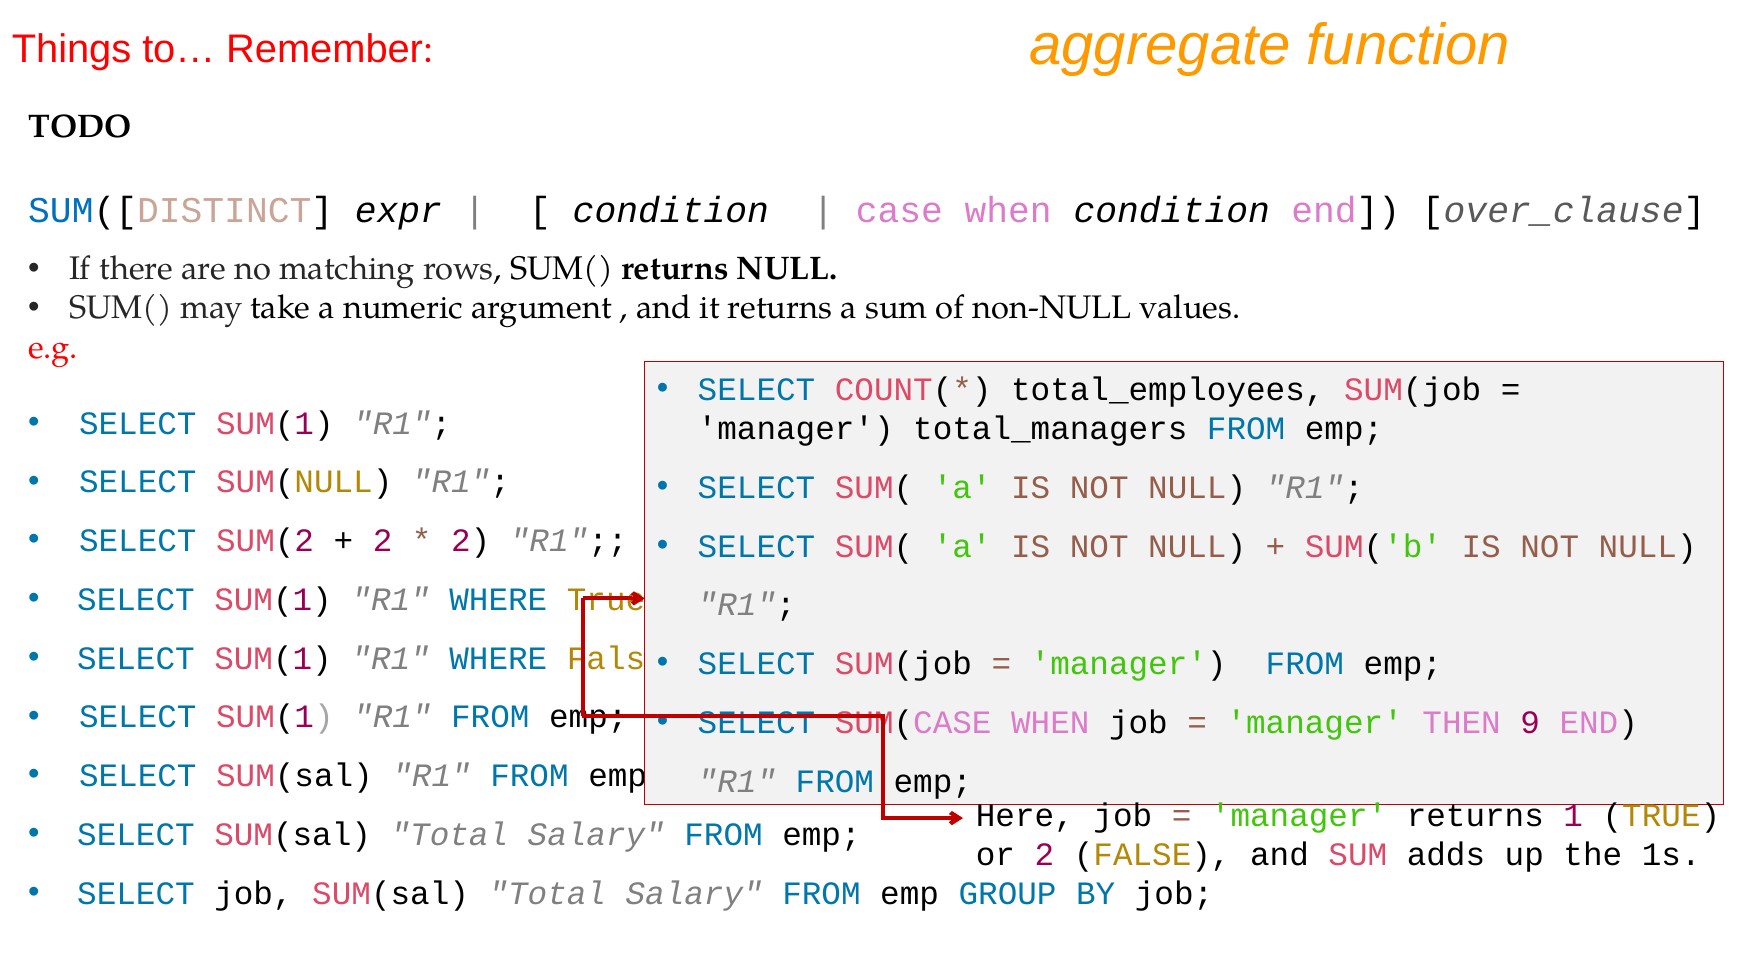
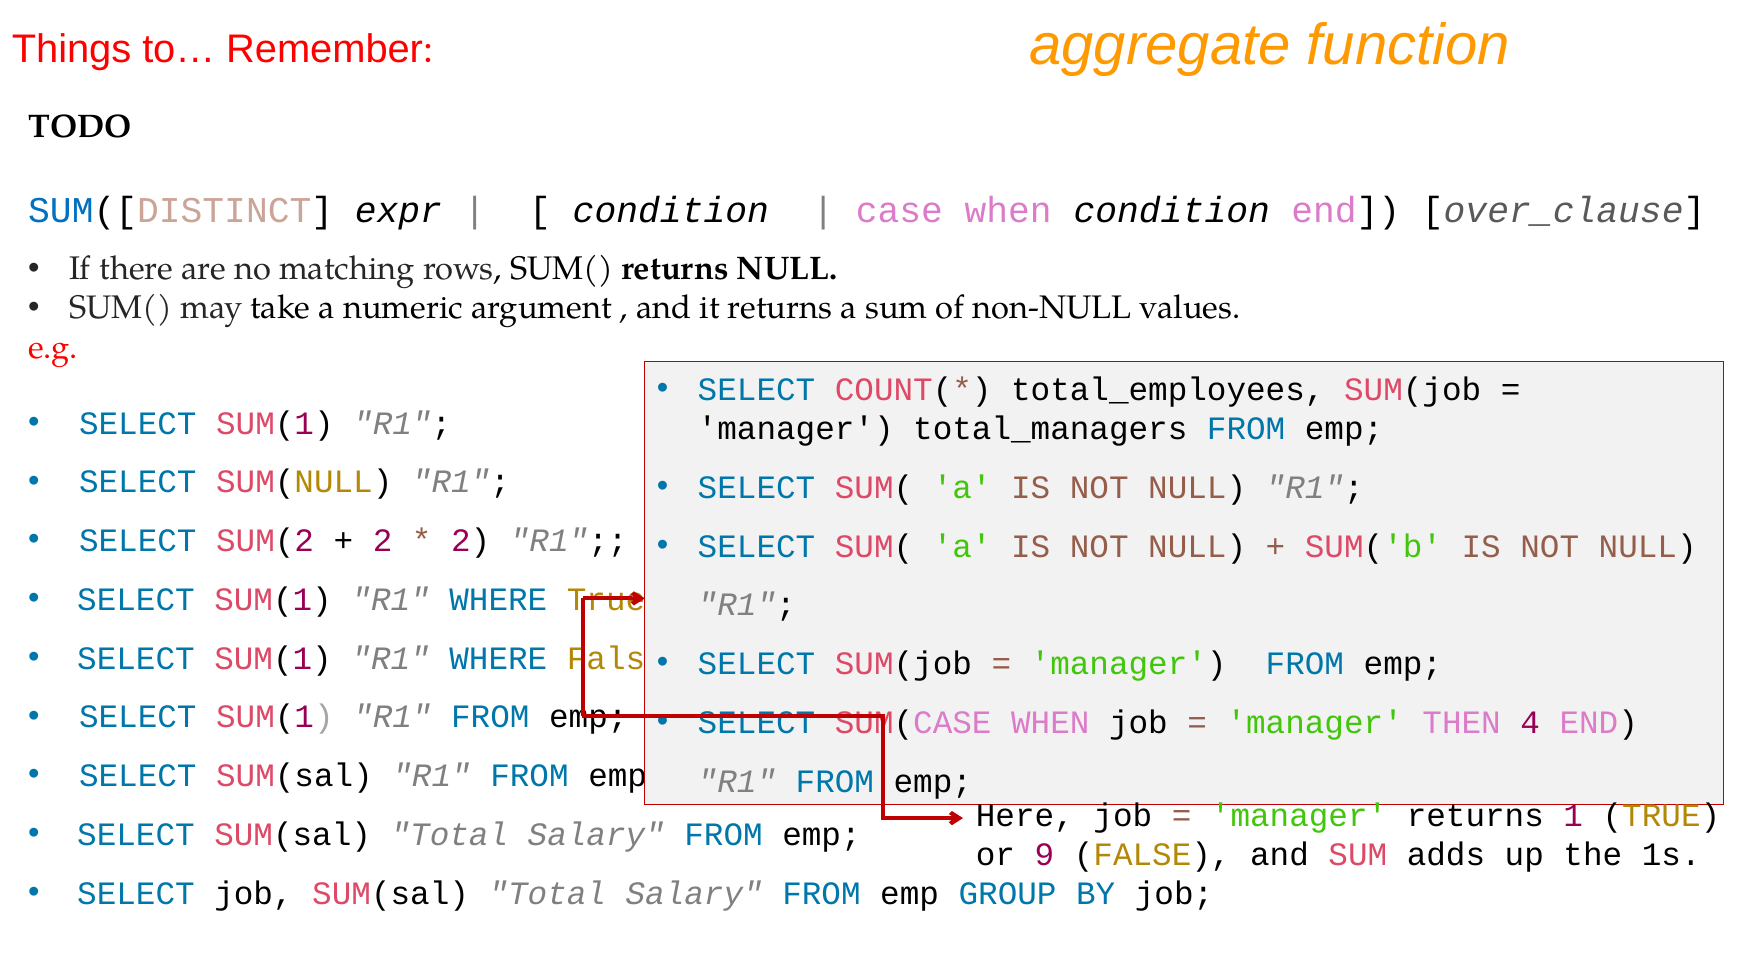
9: 9 -> 4 (1530, 723)
or 2: 2 -> 9 (1044, 855)
